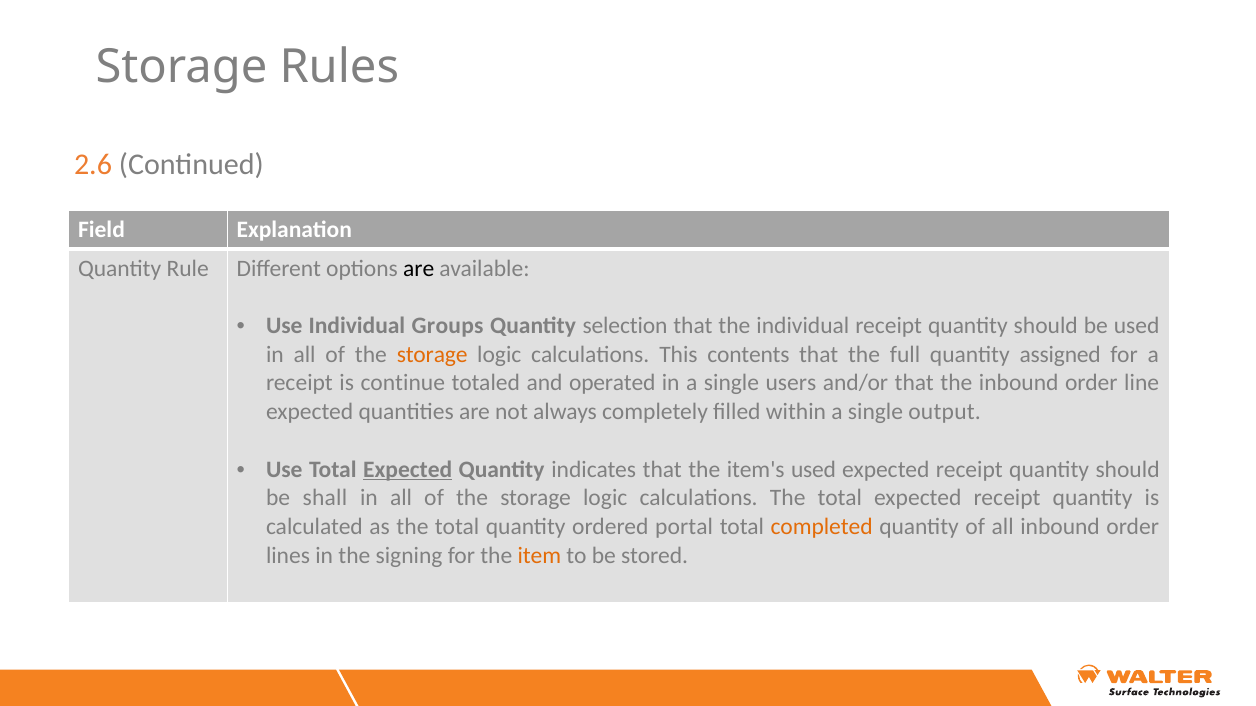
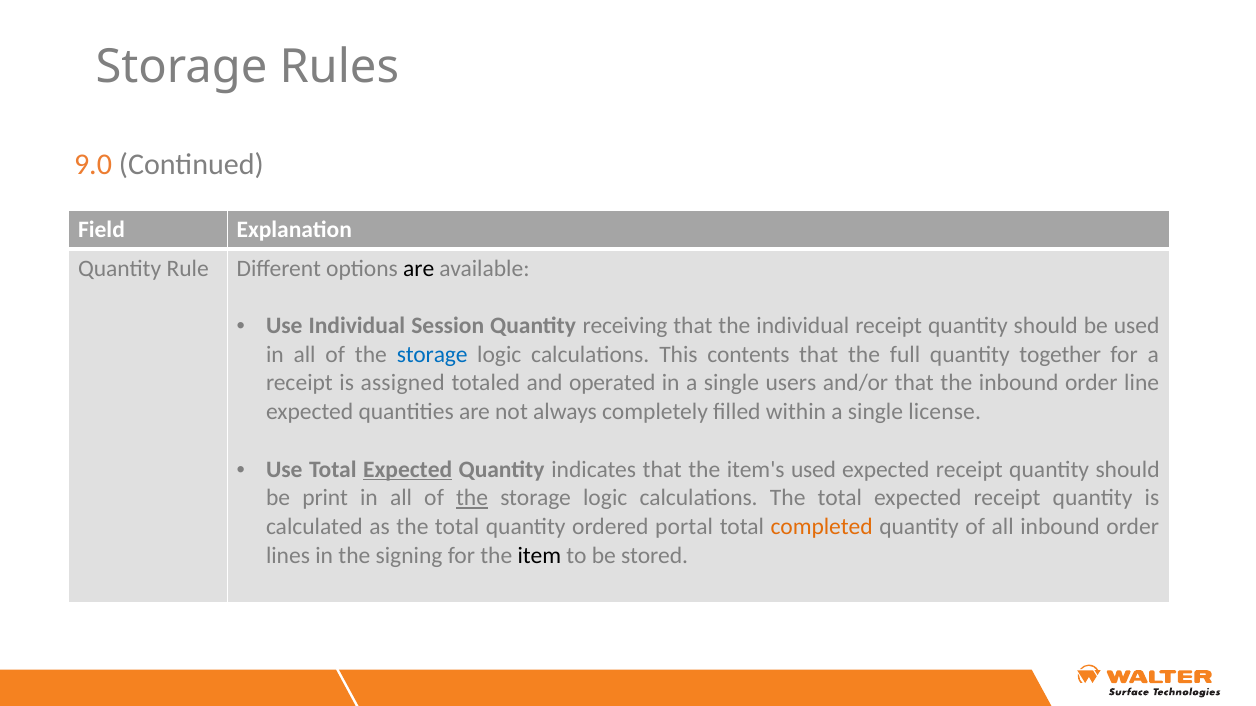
2.6: 2.6 -> 9.0 (93, 165)
Groups: Groups -> Session (448, 326)
selection: selection -> receiving (625, 326)
storage colour: orange -> blue (432, 355)
assigned: assigned -> together (1060, 355)
continue: continue -> assigned (403, 383)
output: output -> license (945, 412)
shall: shall -> print (325, 498)
the underline: none -> present (472, 498)
item colour: orange -> black (539, 556)
